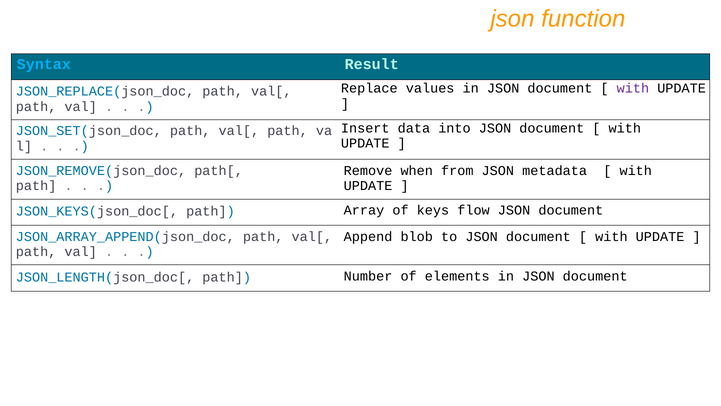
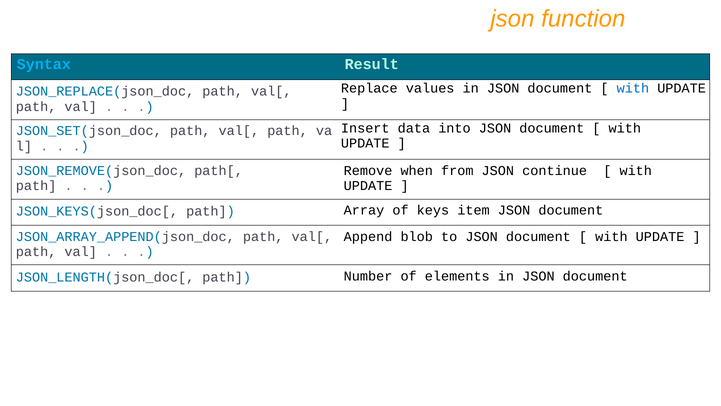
with colour: purple -> blue (633, 88)
metadata: metadata -> continue (555, 170)
flow: flow -> item (474, 210)
